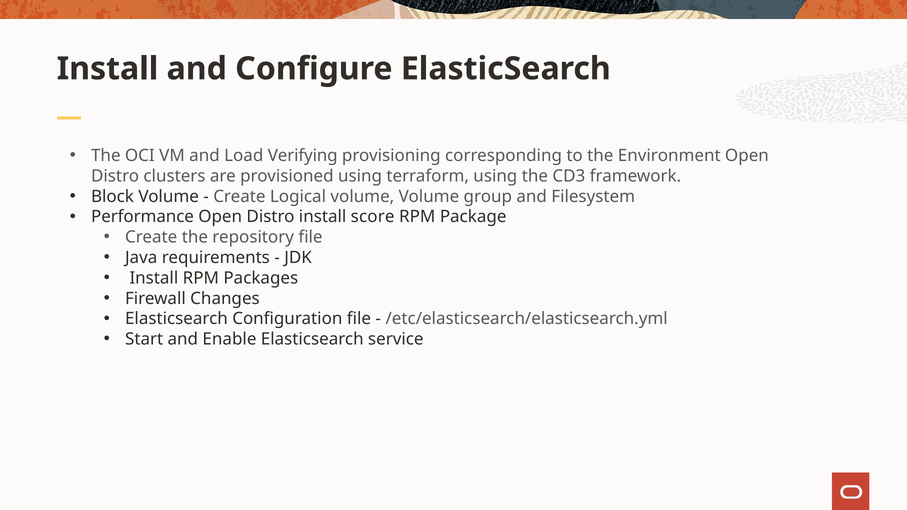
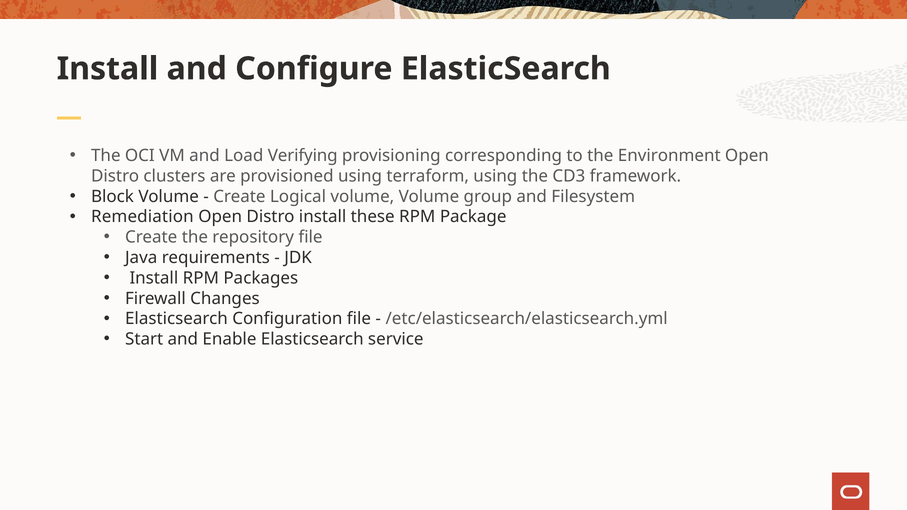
Performance: Performance -> Remediation (142, 217)
score: score -> these (373, 217)
